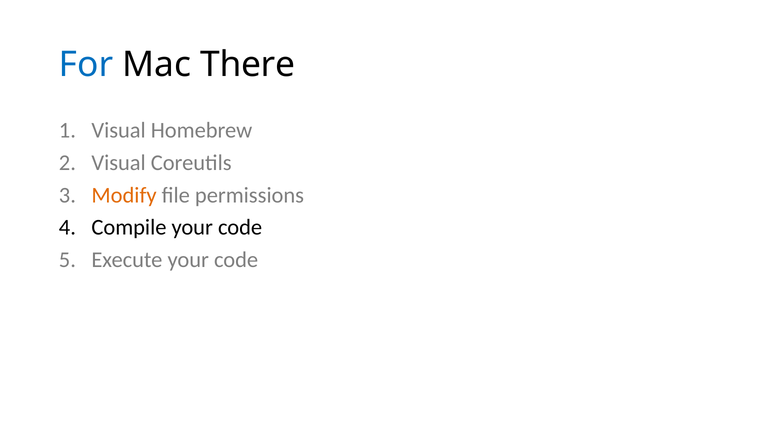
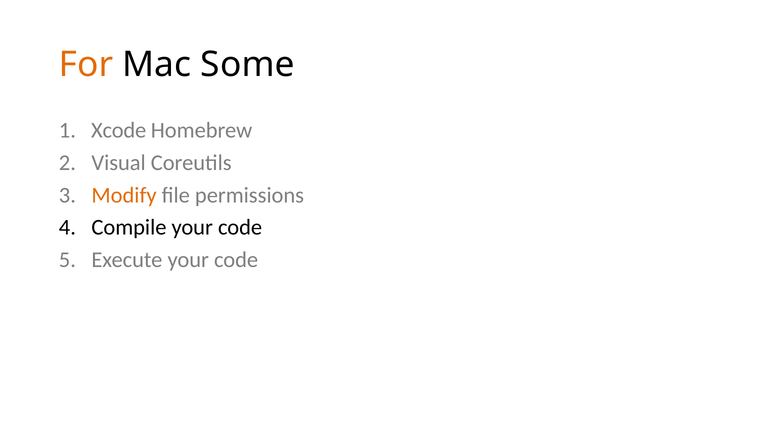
For colour: blue -> orange (86, 65)
There: There -> Some (248, 65)
Visual: Visual -> Xcode (119, 131)
